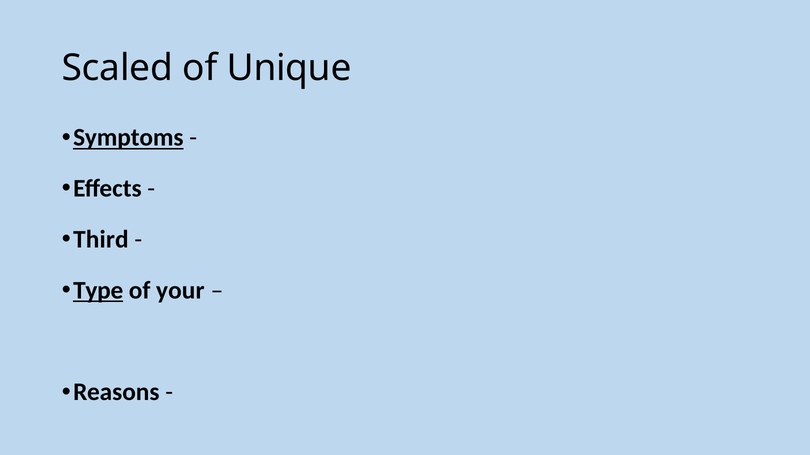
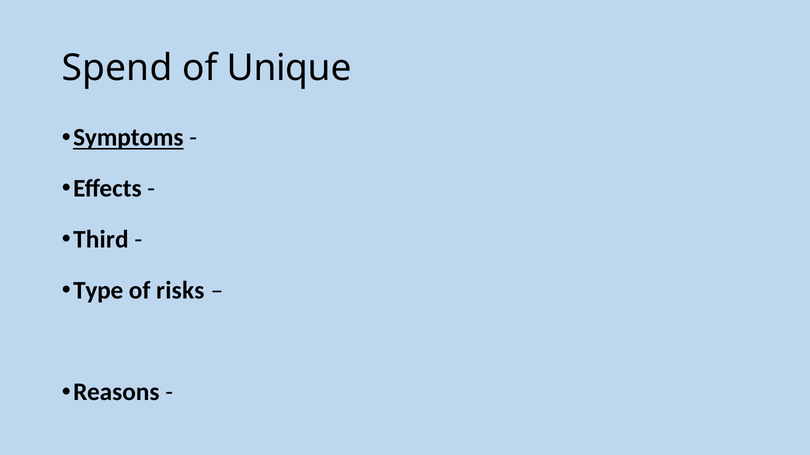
Scaled: Scaled -> Spend (117, 68)
Type underline: present -> none (98, 291)
your: your -> risks (180, 291)
